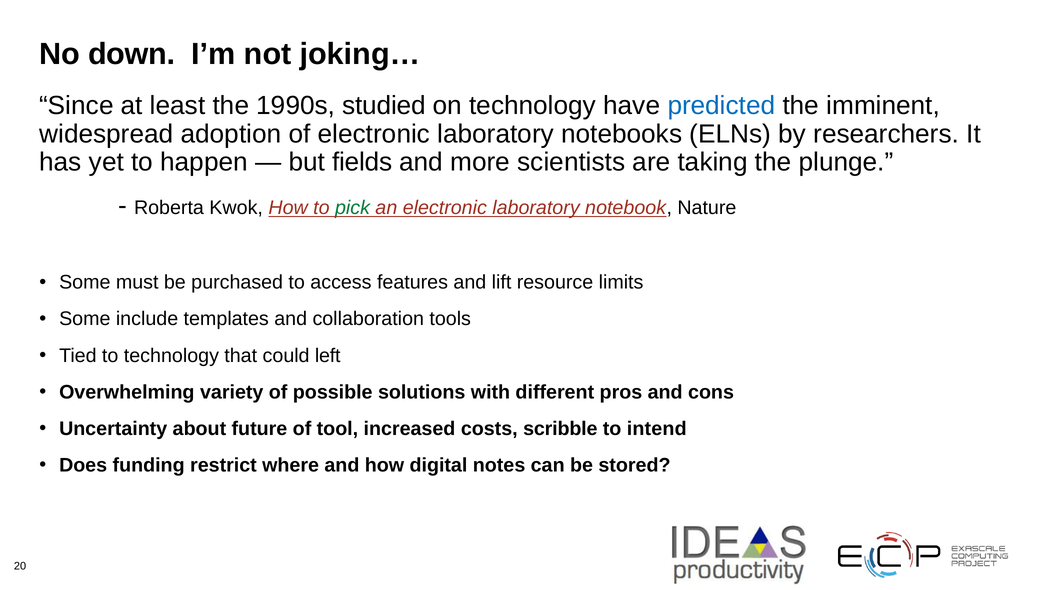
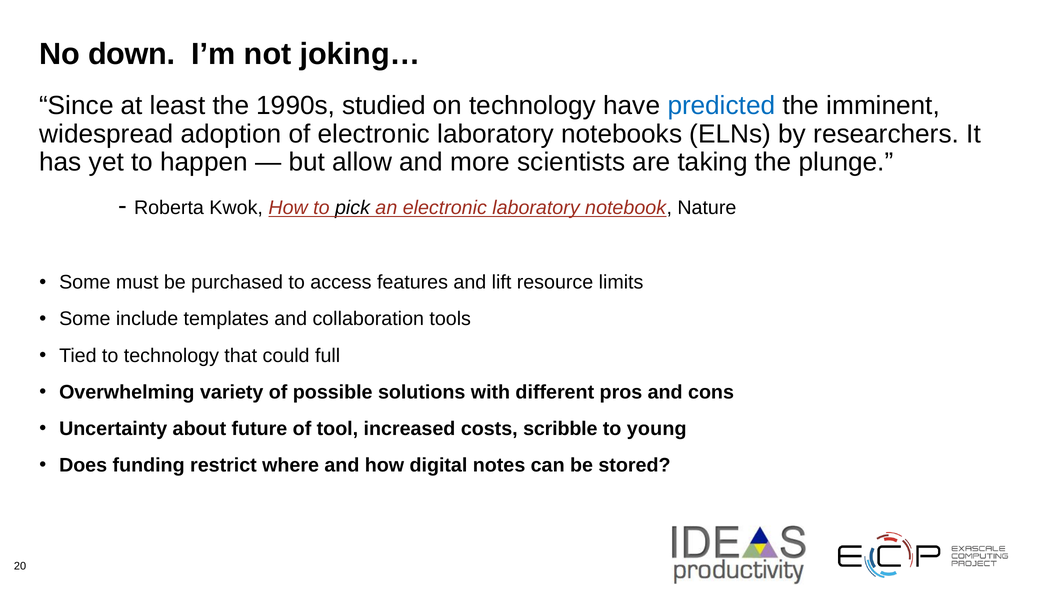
fields: fields -> allow (362, 162)
pick colour: green -> black (353, 208)
left: left -> full (328, 356)
intend: intend -> young (657, 429)
